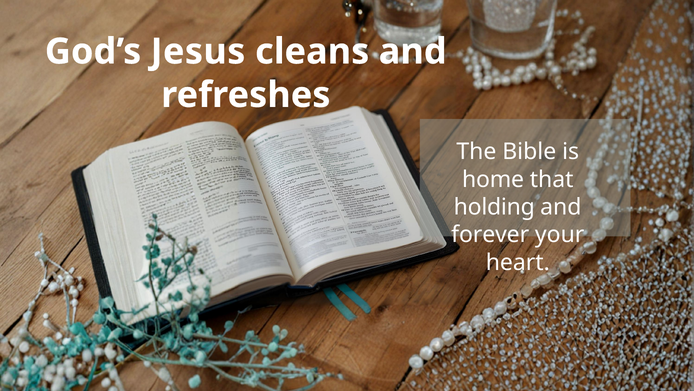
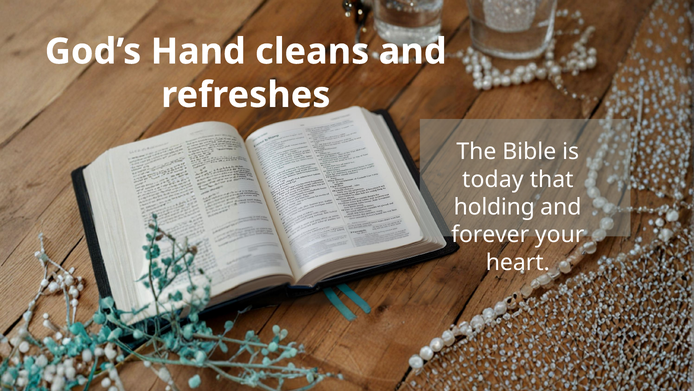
Jesus: Jesus -> Hand (198, 52)
home: home -> today (493, 179)
